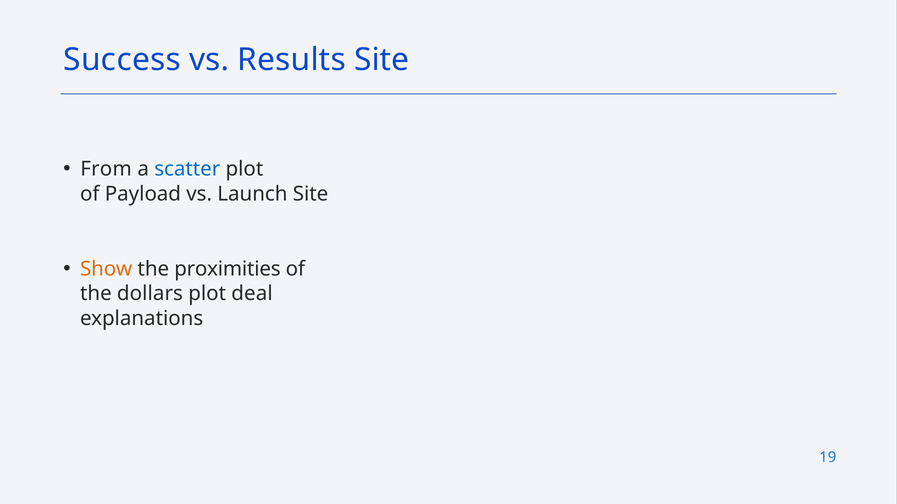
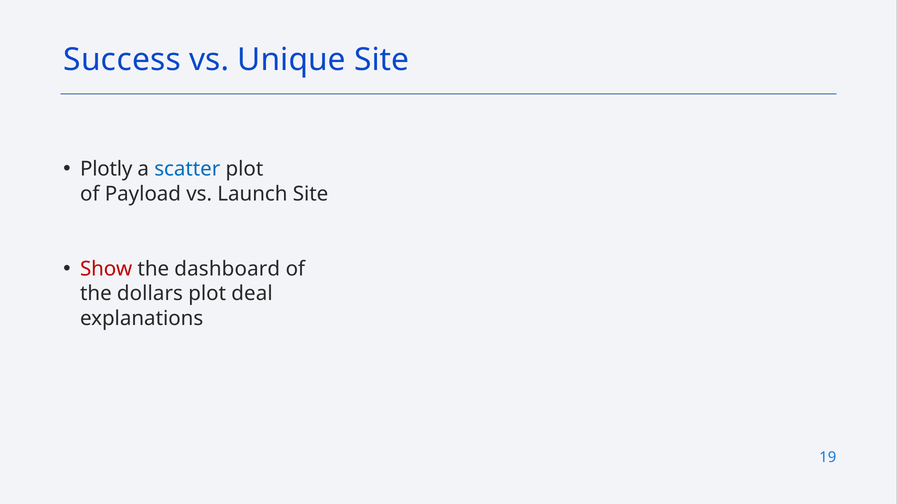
Results: Results -> Unique (292, 60)
From: From -> Plotly (106, 169)
Show colour: orange -> red (106, 269)
proximities: proximities -> dashboard (227, 269)
